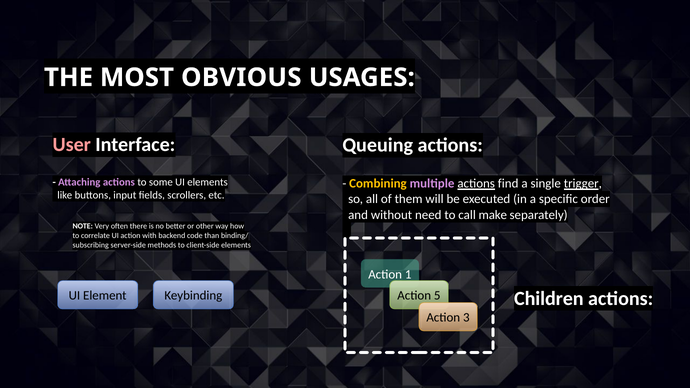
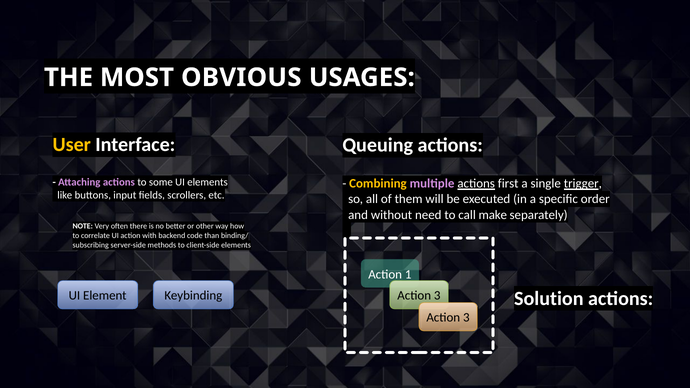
User colour: pink -> yellow (72, 145)
find: find -> first (508, 184)
Children: Children -> Solution (549, 298)
5: 5 -> 3 (437, 296)
